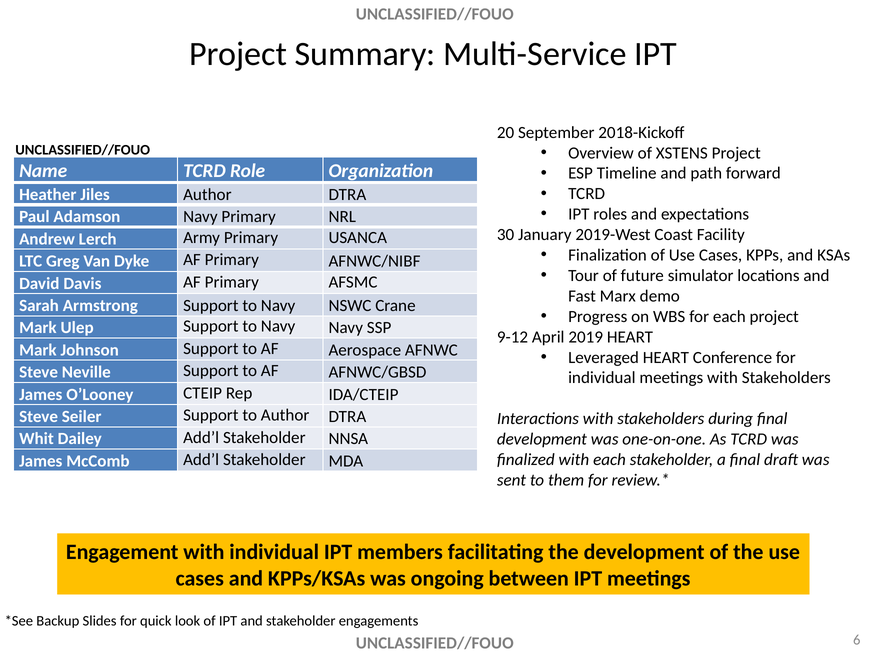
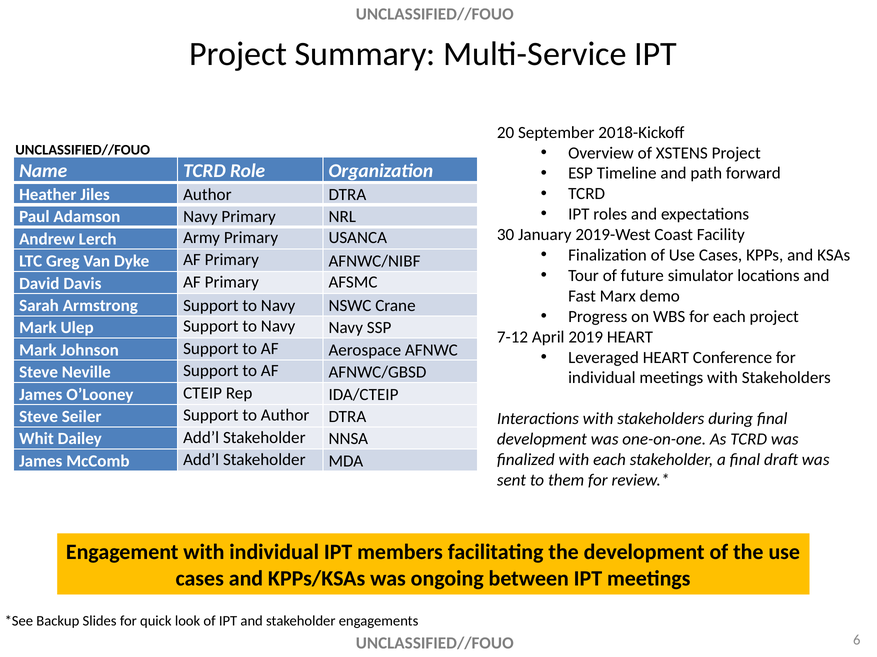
9-12: 9-12 -> 7-12 (512, 337)
